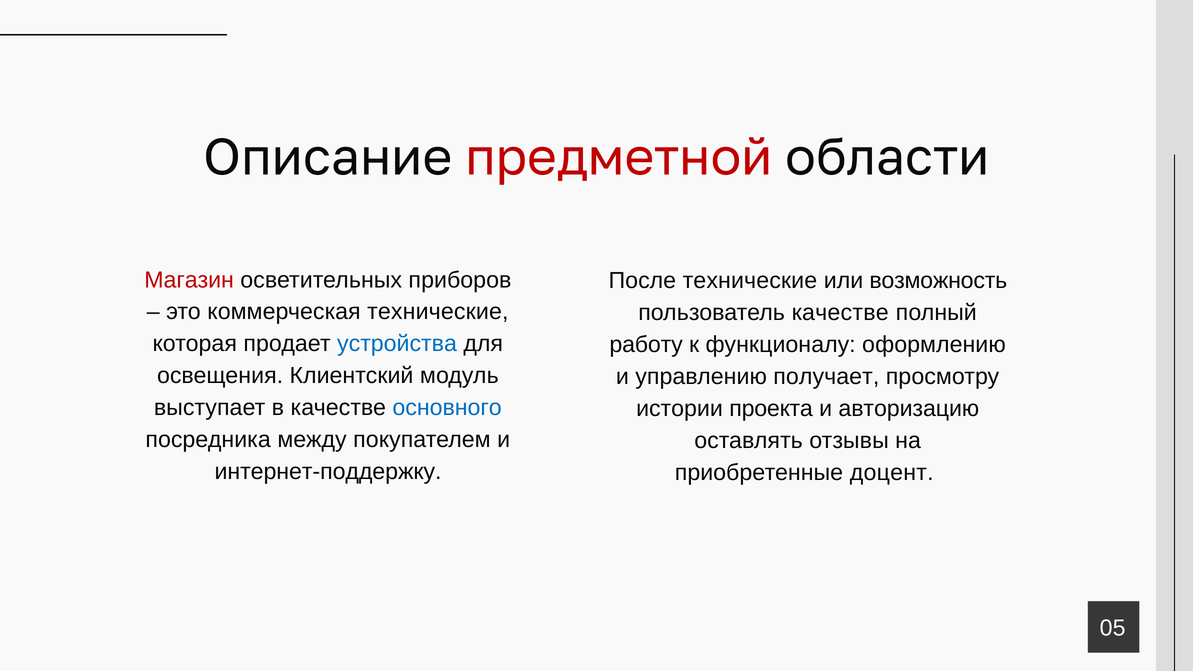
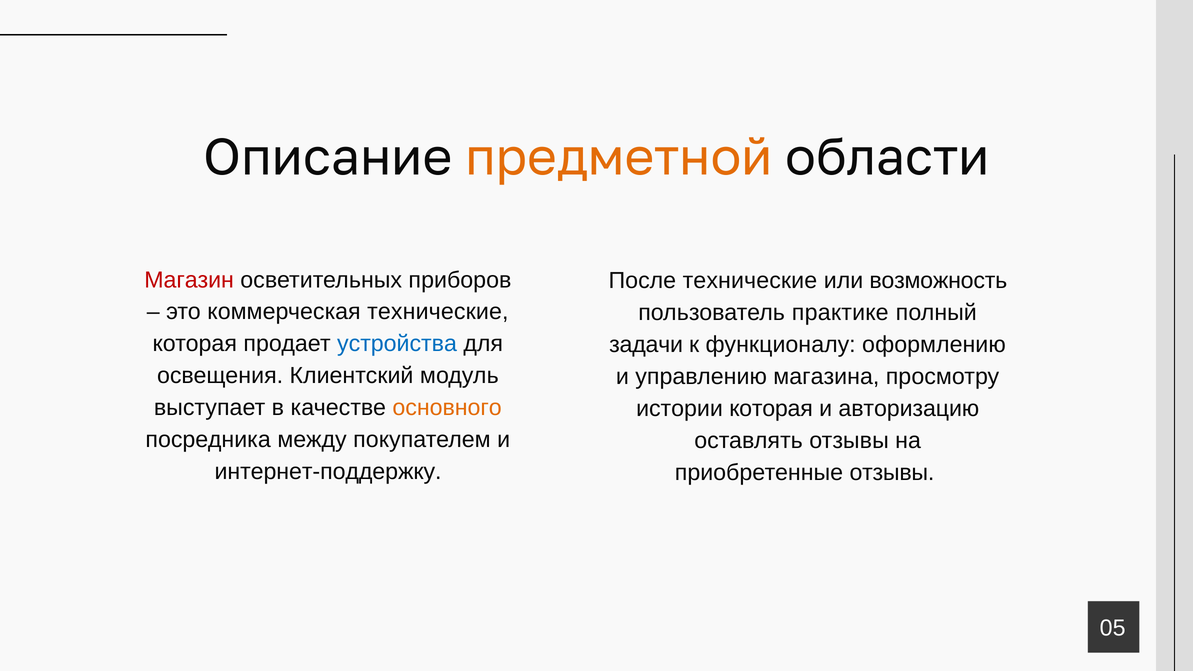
предметной colour: red -> orange (619, 158)
пользователь качестве: качестве -> практике (840, 313)
работу: работу -> задачи (646, 345)
получает: получает -> магазина (826, 377)
основного colour: blue -> orange (447, 408)
истории проекта: проекта -> которая (771, 409)
приобретенные доцент: доцент -> отзывы (892, 473)
